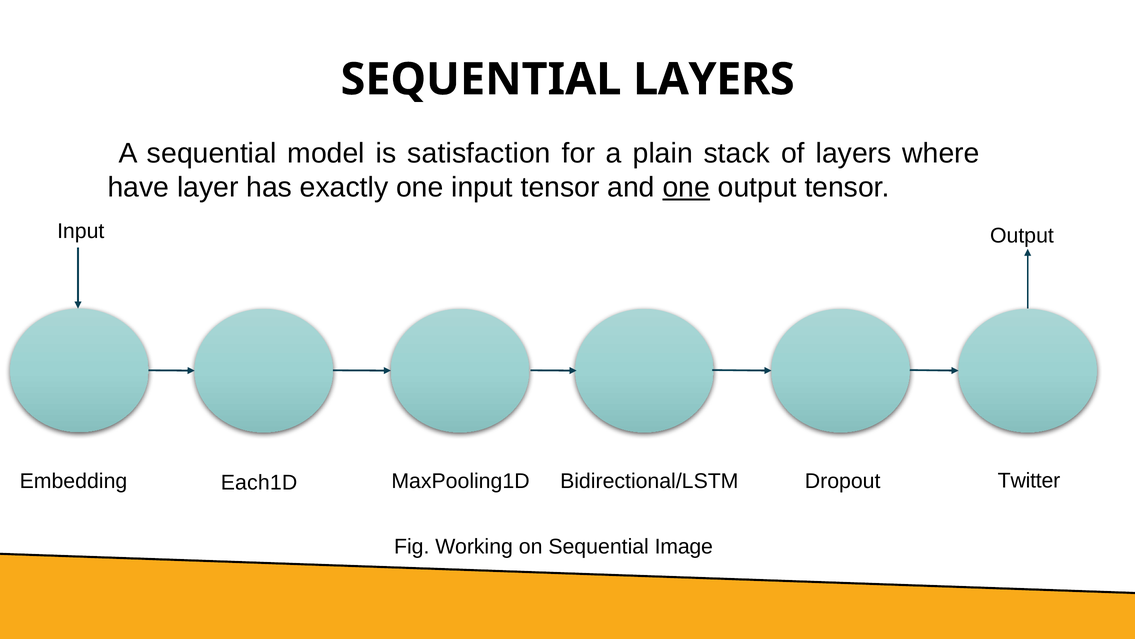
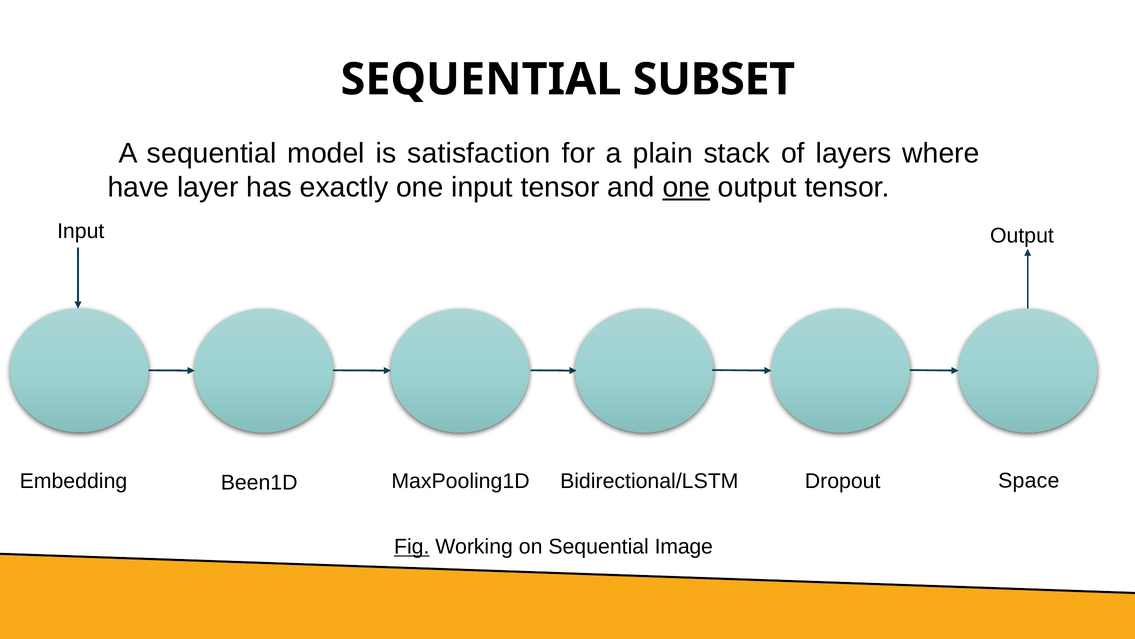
SEQUENTIAL LAYERS: LAYERS -> SUBSET (714, 79)
Each1D: Each1D -> Been1D (259, 482)
Twitter: Twitter -> Space (1029, 480)
Fig underline: none -> present (412, 546)
